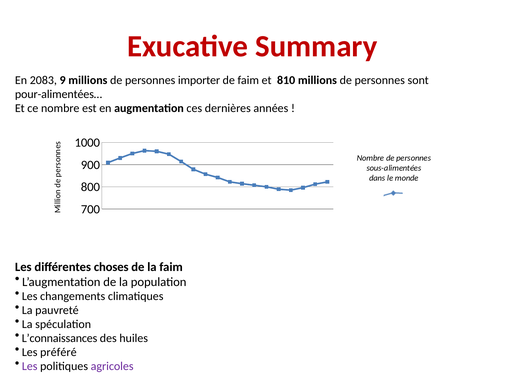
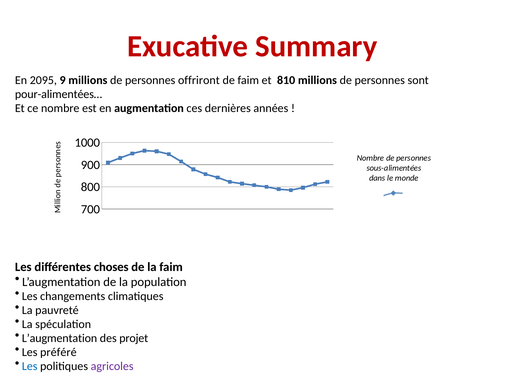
2083: 2083 -> 2095 (43, 80)
importer: importer -> offriront (199, 80)
L’connaissances: L’connaissances -> L’augmentation (60, 338)
huiles: huiles -> projet (134, 338)
Les colour: purple -> blue (30, 366)
